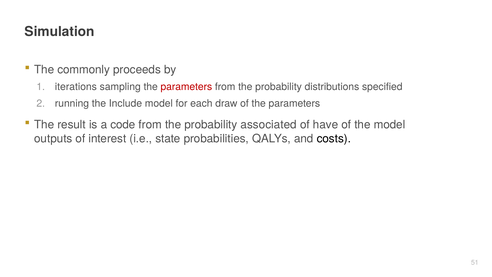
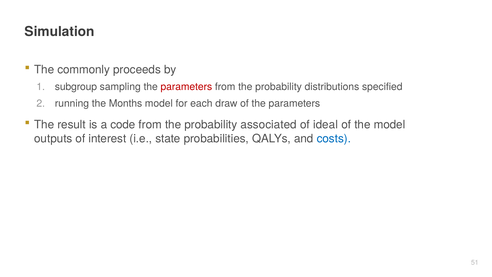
iterations: iterations -> subgroup (76, 87)
Include: Include -> Months (126, 103)
have: have -> ideal (326, 125)
costs colour: black -> blue (334, 139)
